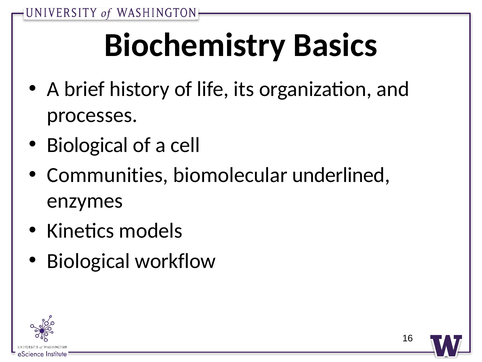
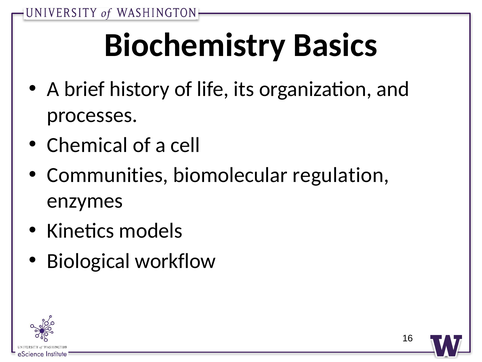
Biological: Biological -> Chemical (87, 145)
underlined: underlined -> regulation (341, 175)
